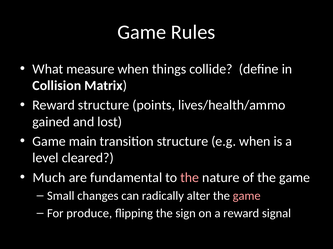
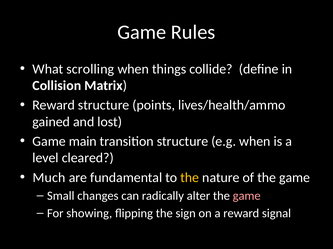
measure: measure -> scrolling (90, 69)
the colour: pink -> yellow (190, 178)
produce: produce -> showing (89, 214)
